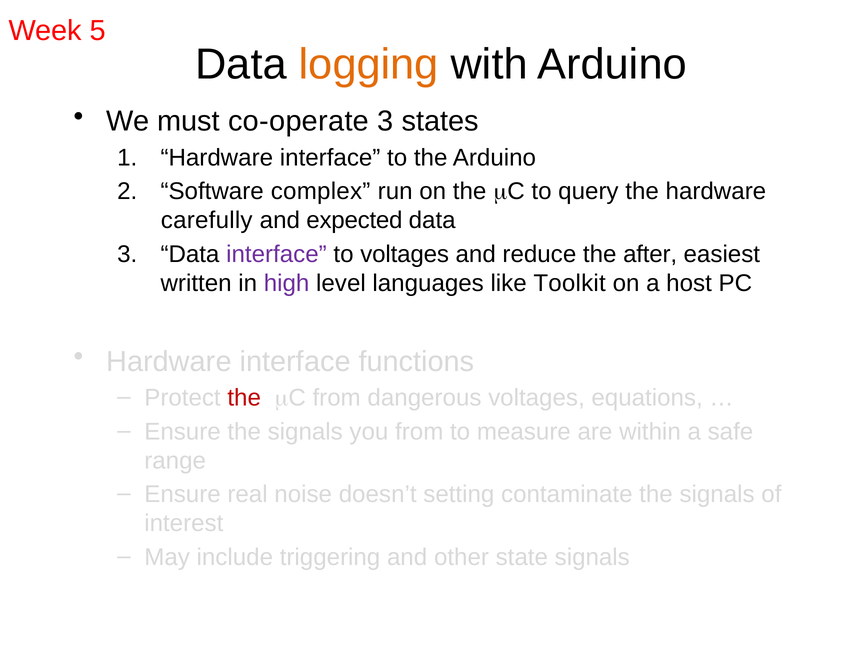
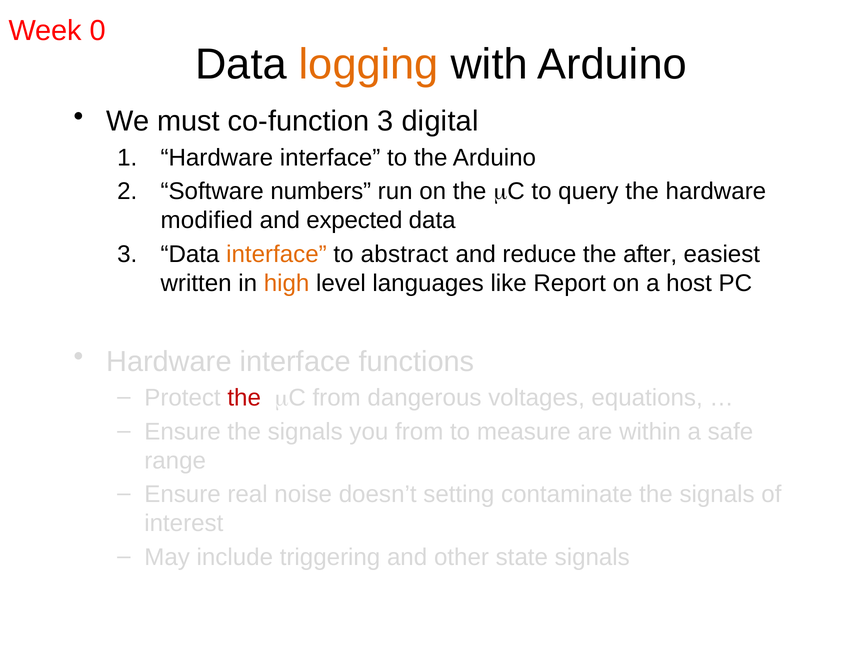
5: 5 -> 0 (98, 31)
co-operate: co-operate -> co-function (299, 121)
states: states -> digital (440, 121)
complex: complex -> numbers (321, 191)
carefully: carefully -> modified (207, 220)
interface colour: purple -> orange (276, 254)
to voltages: voltages -> abstract (404, 254)
high colour: purple -> orange (287, 283)
Toolkit: Toolkit -> Report (570, 283)
